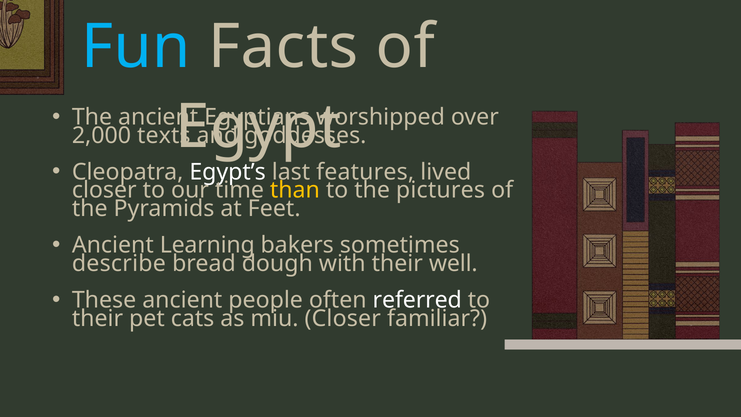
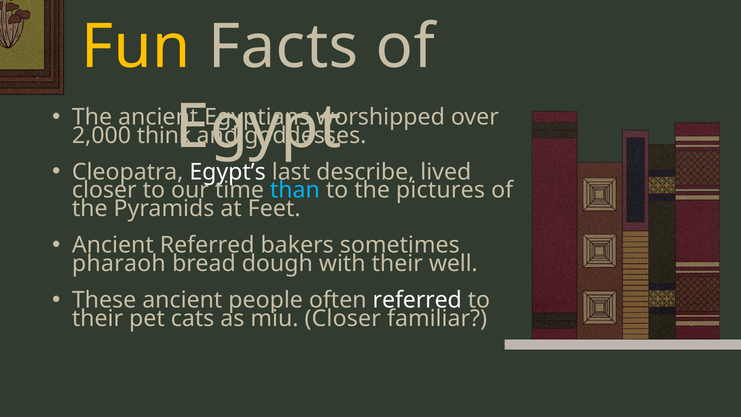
Fun colour: light blue -> yellow (136, 47)
texts: texts -> think (164, 135)
features: features -> describe (365, 172)
than colour: yellow -> light blue (295, 190)
Ancient Learning: Learning -> Referred (207, 245)
describe: describe -> pharaoh (119, 263)
